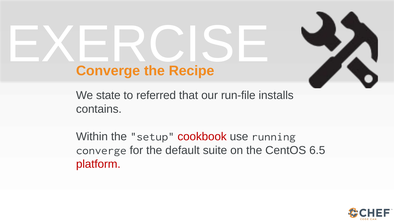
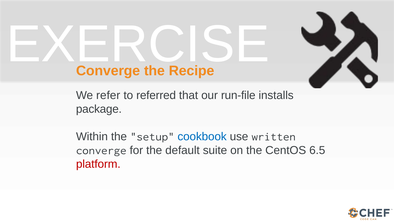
state: state -> refer (108, 96)
contains: contains -> package (99, 109)
cookbook colour: red -> blue (202, 137)
running: running -> written (274, 137)
